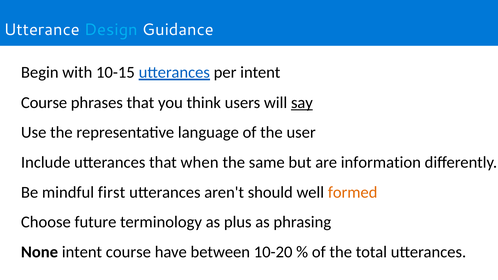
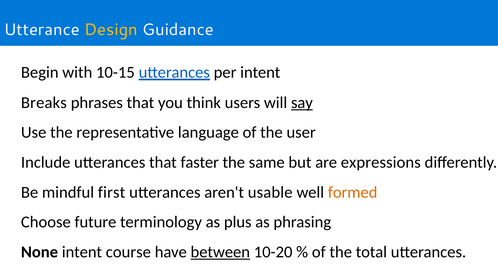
Design colour: light blue -> yellow (111, 30)
Course: Course -> Breaks (44, 103)
when: when -> faster (200, 162)
information: information -> expressions (381, 162)
should: should -> usable (270, 192)
between underline: none -> present (220, 252)
